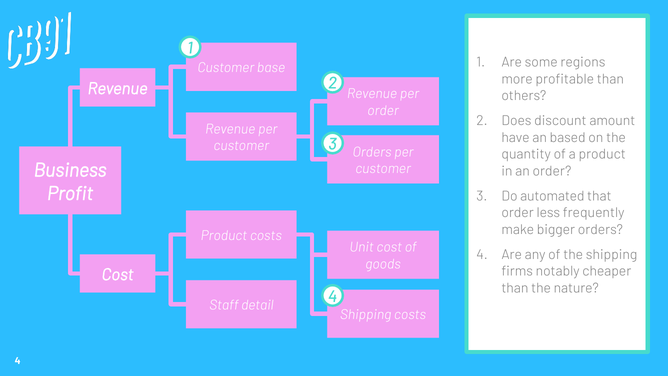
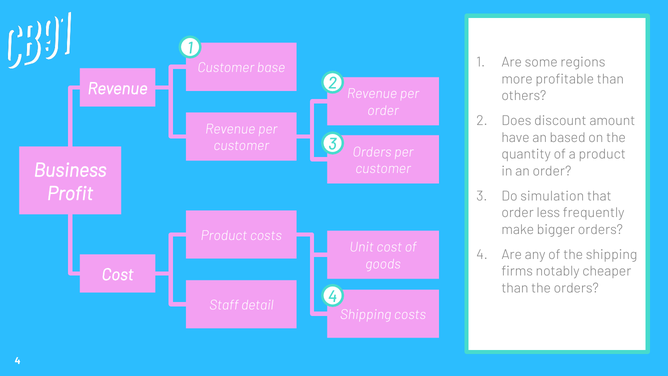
automated: automated -> simulation (552, 196)
the nature: nature -> orders (576, 288)
